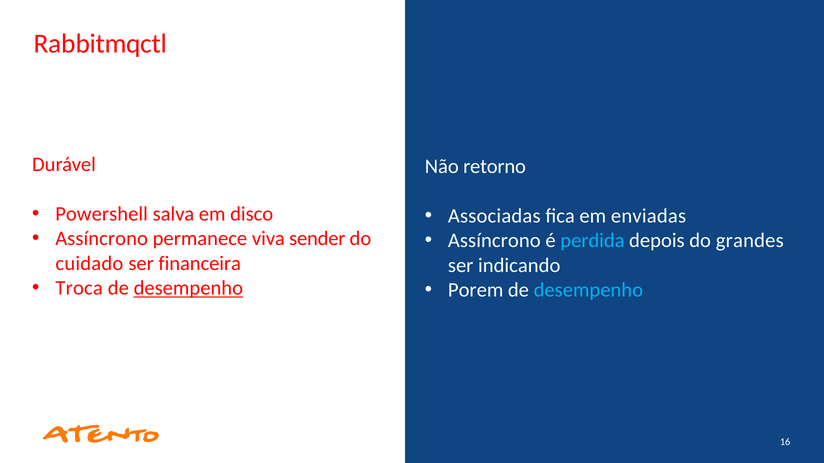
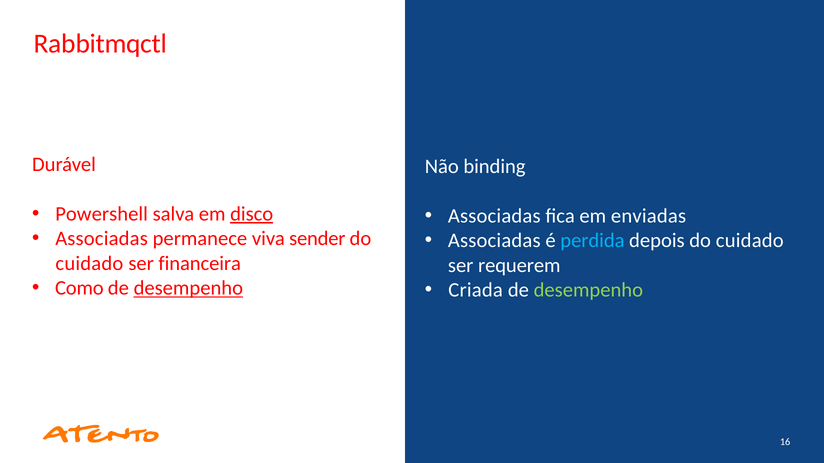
retorno: retorno -> binding (494, 167)
disco underline: none -> present (252, 214)
Assíncrono: Assíncrono -> Associadas (102, 239)
Assíncrono: Assíncrono -> Associadas (494, 241)
depois do grandes: grandes -> cuidado (750, 241)
indicando: indicando -> requerem (519, 266)
Troca: Troca -> Como (79, 288)
Porem: Porem -> Criada (476, 290)
desempenho colour: light blue -> light green (588, 290)
